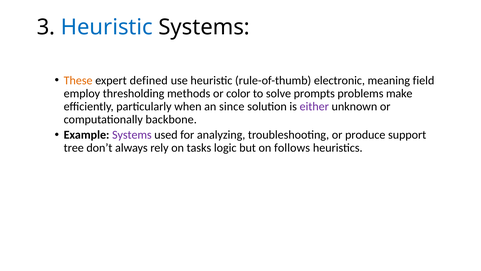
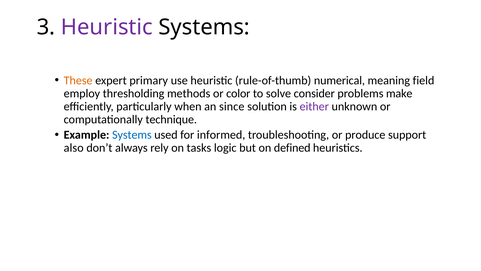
Heuristic colour: blue -> purple (107, 27)
defined: defined -> primary (149, 80)
electronic: electronic -> numerical (339, 80)
prompts: prompts -> consider (314, 93)
backbone: backbone -> technique (171, 119)
Systems colour: purple -> blue (132, 135)
analyzing: analyzing -> informed (221, 135)
tree: tree -> also (74, 148)
follows: follows -> defined (292, 148)
